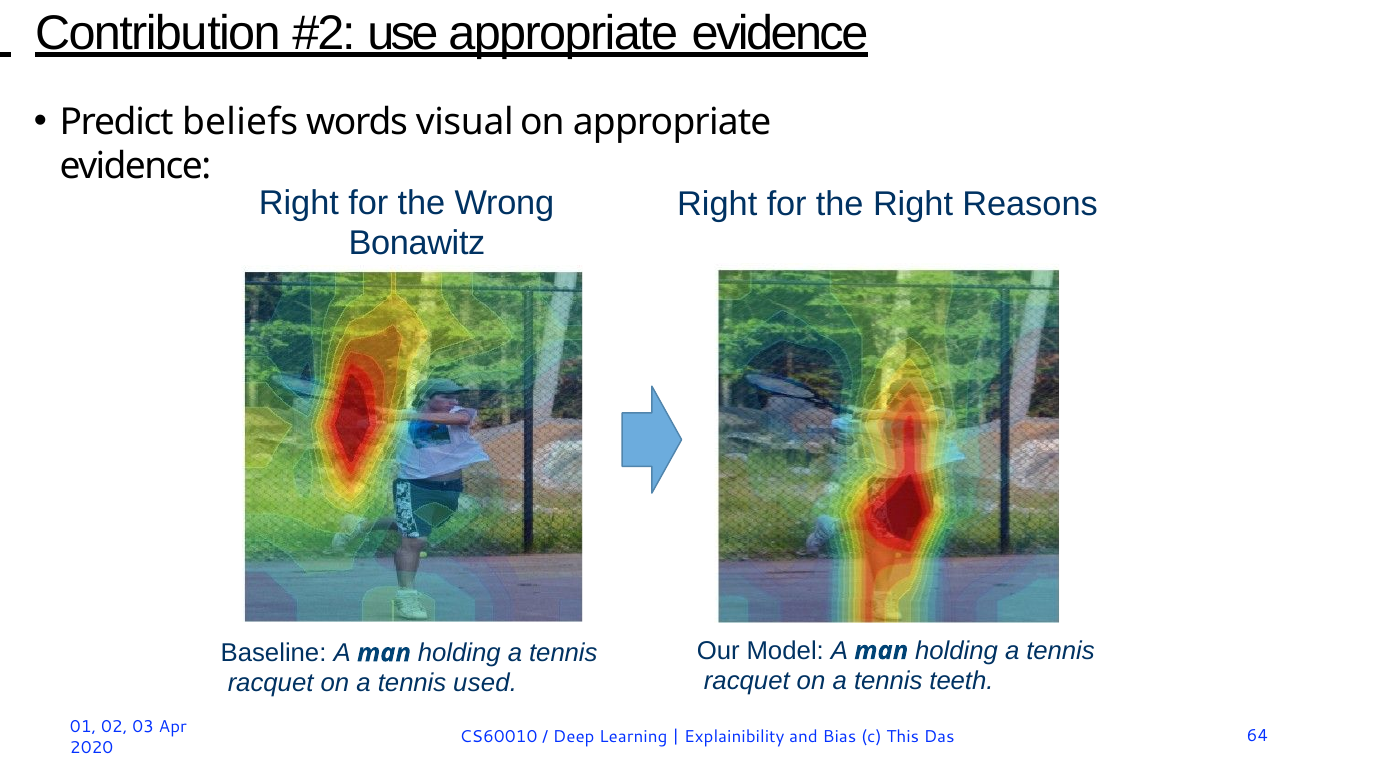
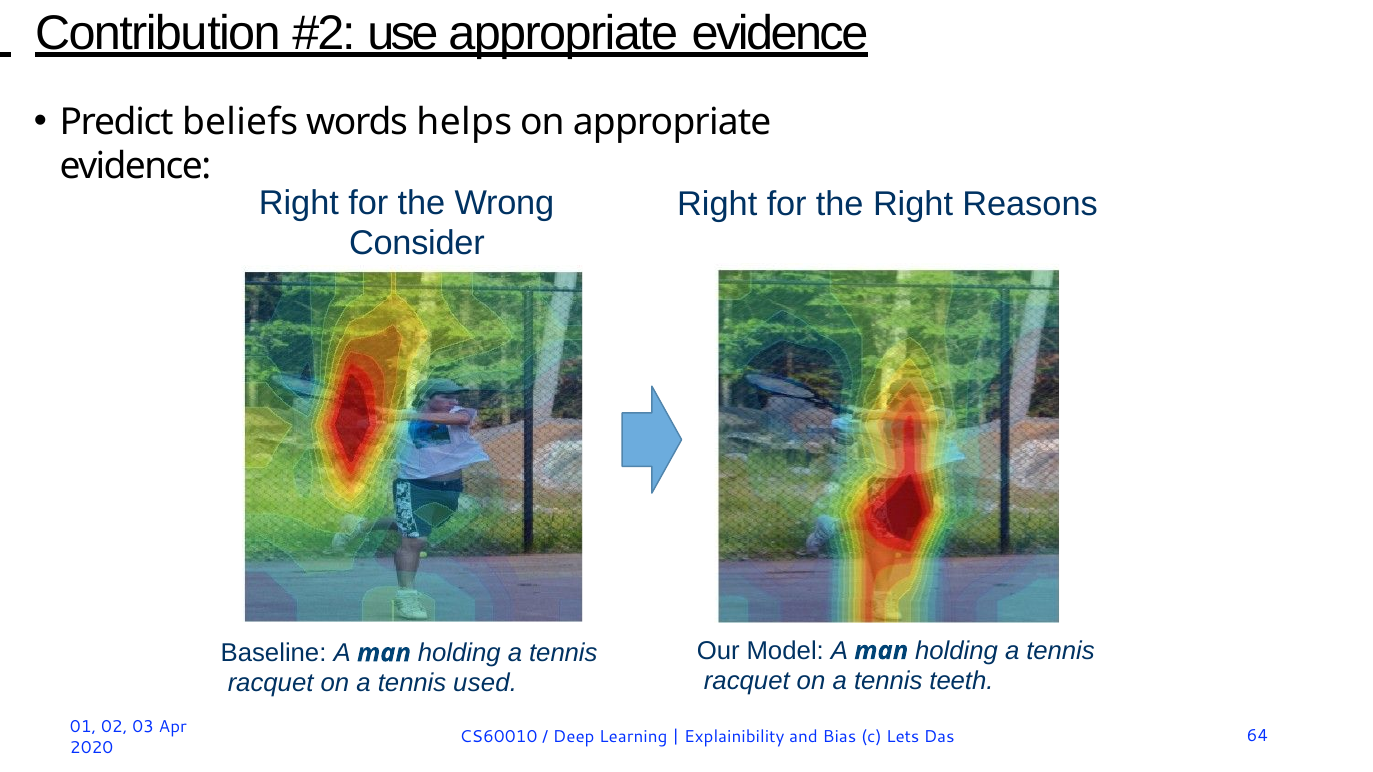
visual: visual -> helps (464, 122)
Bonawitz: Bonawitz -> Consider (417, 243)
This: This -> Lets (903, 738)
